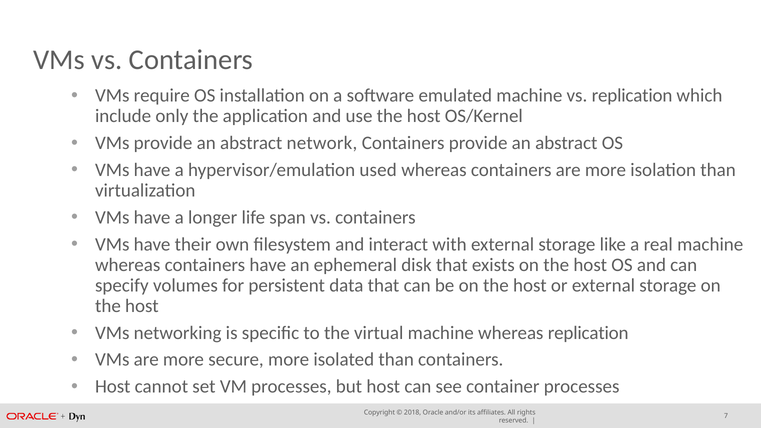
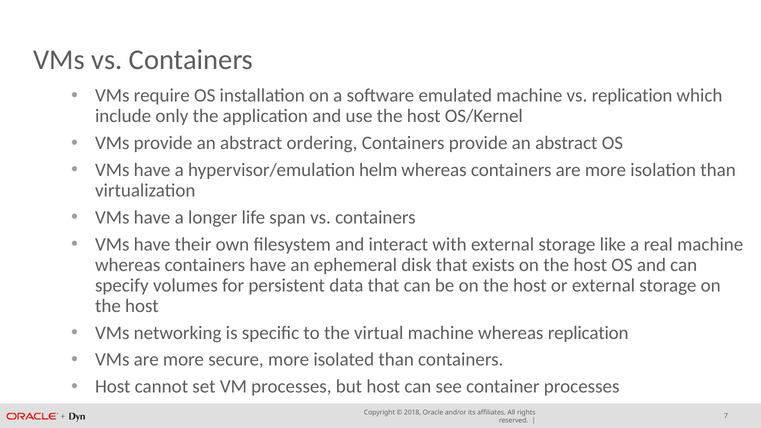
network: network -> ordering (322, 143)
used: used -> helm (378, 170)
